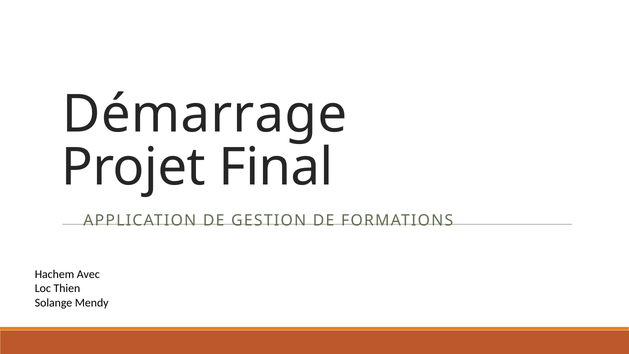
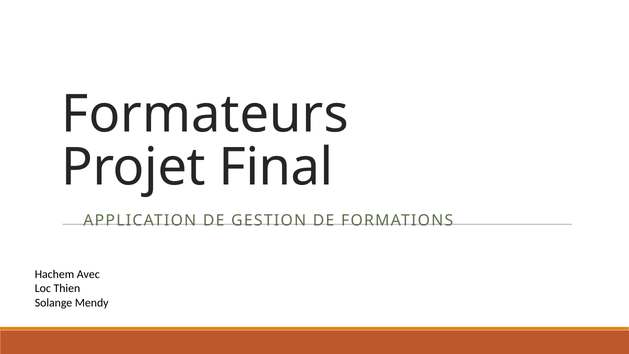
Démarrage: Démarrage -> Formateurs (205, 114)
